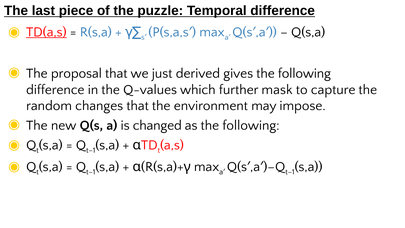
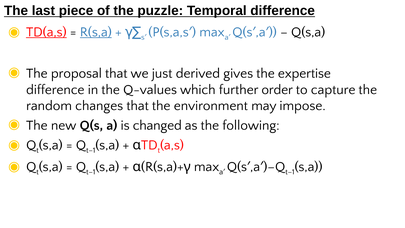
R(s,a underline: none -> present (96, 32)
gives the following: following -> expertise (304, 73)
mask: mask -> order (277, 90)
